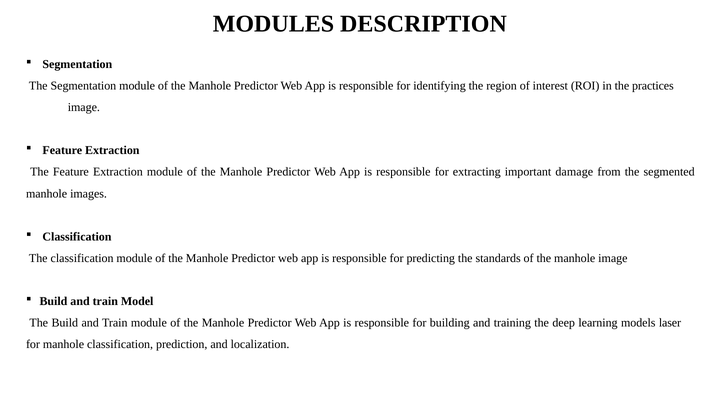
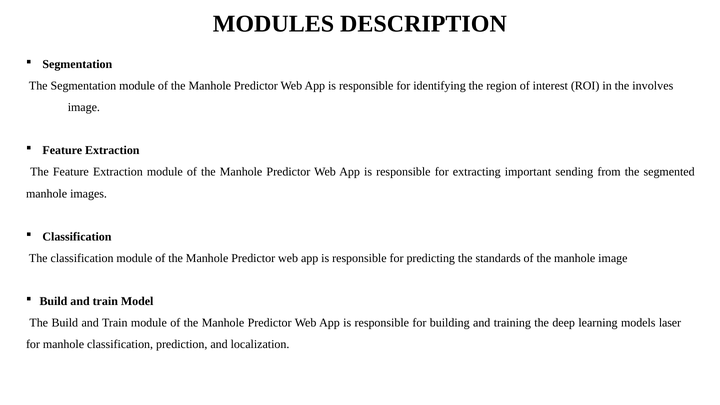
practices: practices -> involves (653, 86)
damage: damage -> sending (574, 172)
